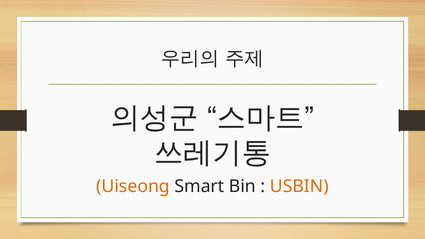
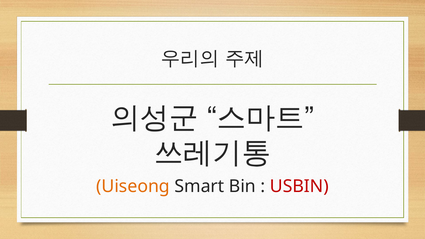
USBIN colour: orange -> red (299, 186)
